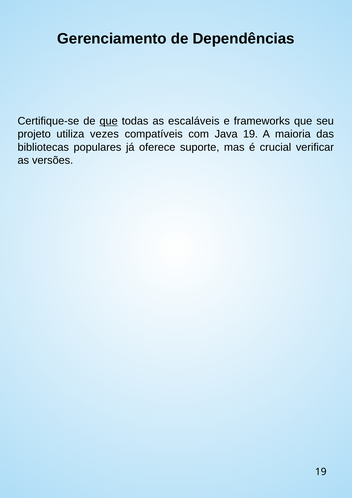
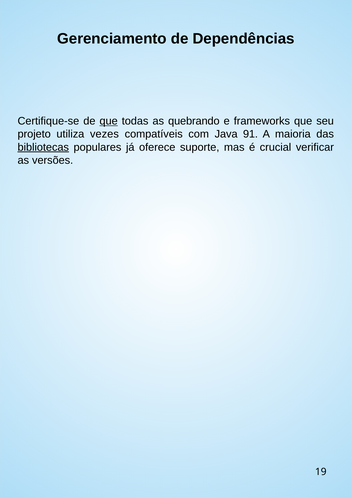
escaláveis: escaláveis -> quebrando (194, 121)
Java 19: 19 -> 91 (250, 134)
bibliotecas underline: none -> present (43, 147)
